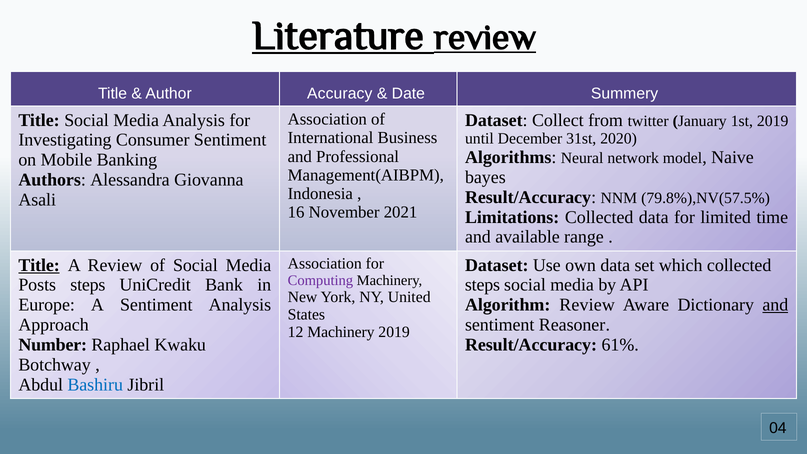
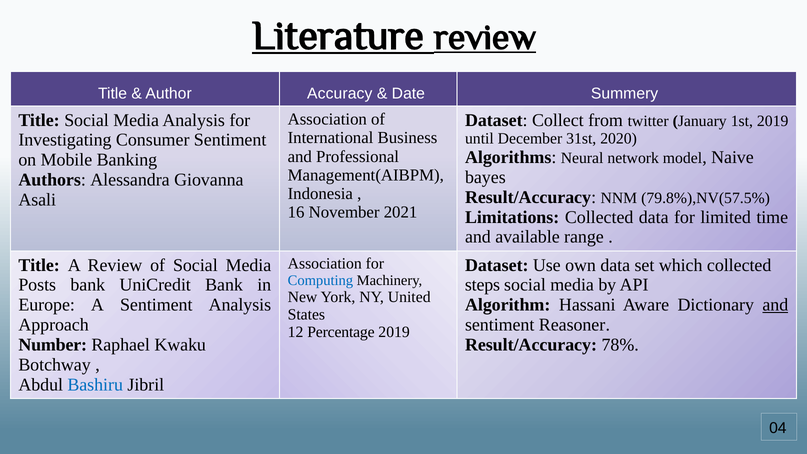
Title underline: present -> none (39, 265)
Computing colour: purple -> blue (320, 280)
Posts steps: steps -> bank (88, 285)
Algorithm Review: Review -> Hassani (587, 305)
12 Machinery: Machinery -> Percentage (341, 332)
61%: 61% -> 78% (620, 345)
